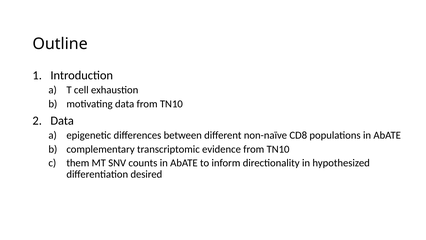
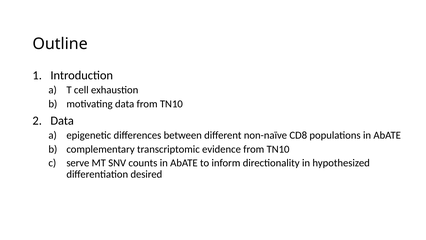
them: them -> serve (78, 163)
